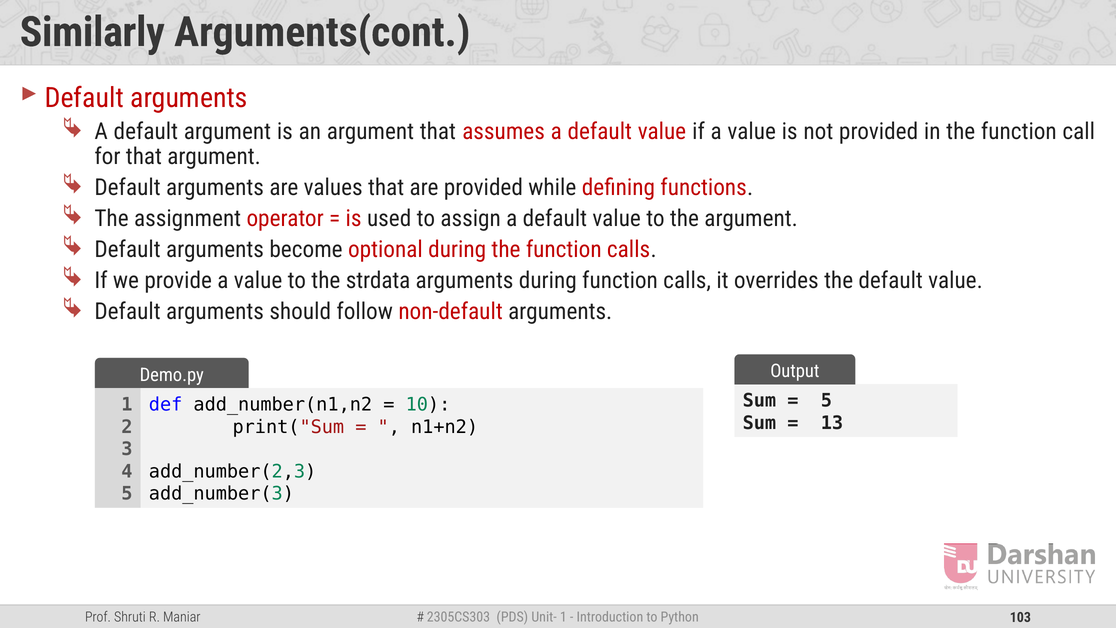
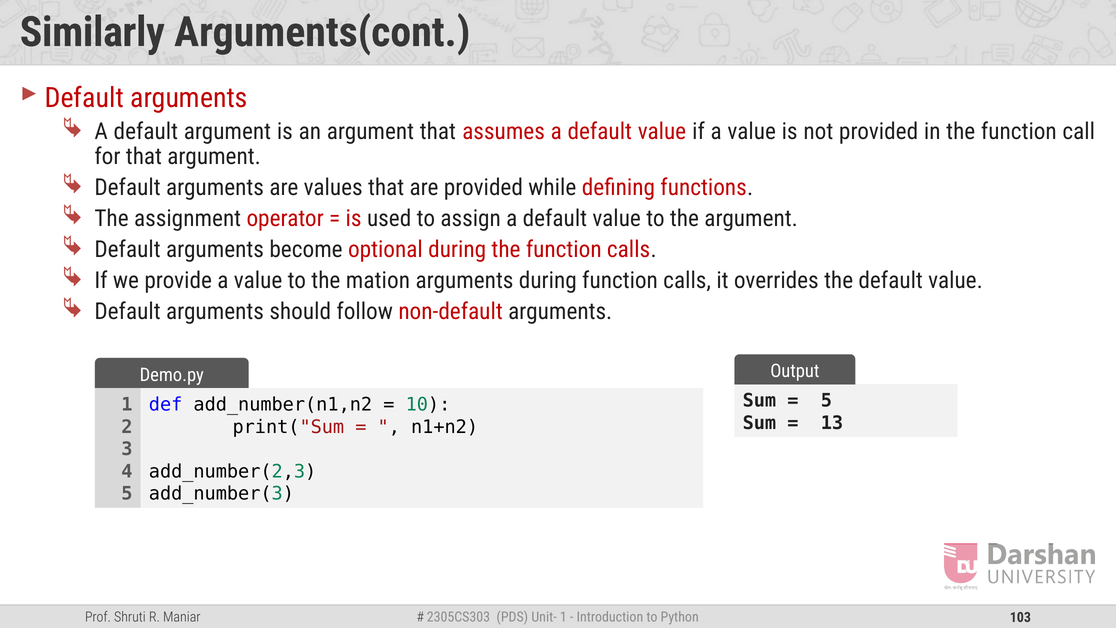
strdata: strdata -> mation (378, 280)
